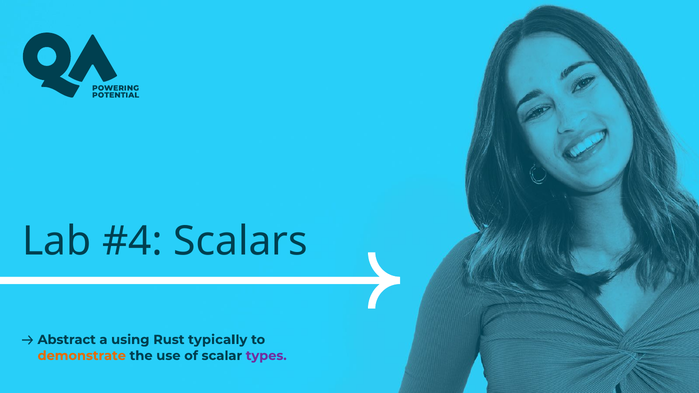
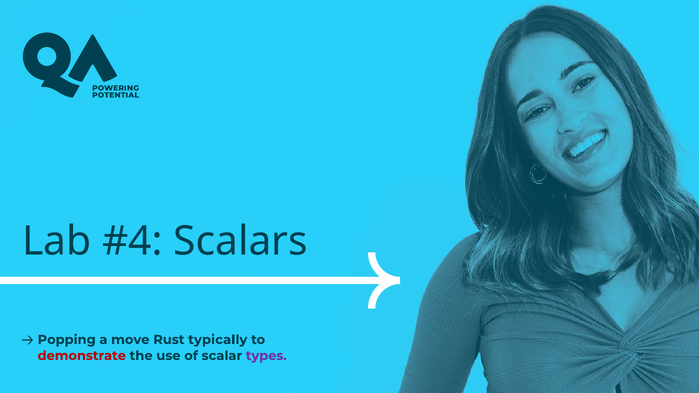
Abstract: Abstract -> Popping (67, 340)
using: using -> move (130, 340)
demonstrate colour: orange -> red (82, 356)
